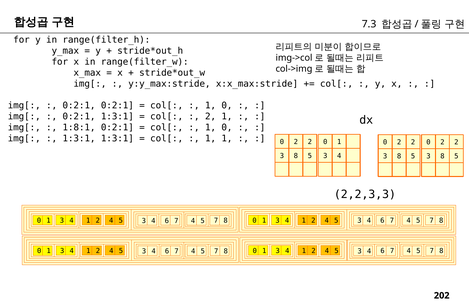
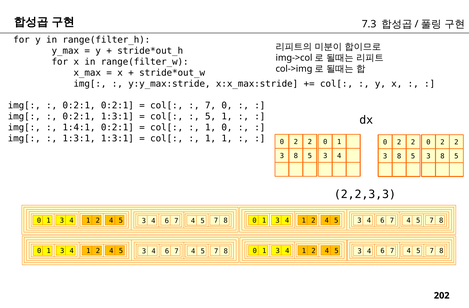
1: 1 -> 7 (210, 106)
2: 2 -> 5 (210, 117)
1:8:1: 1:8:1 -> 1:4:1 (79, 128)
